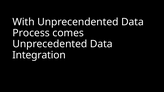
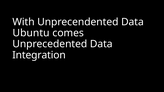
Process: Process -> Ubuntu (31, 33)
